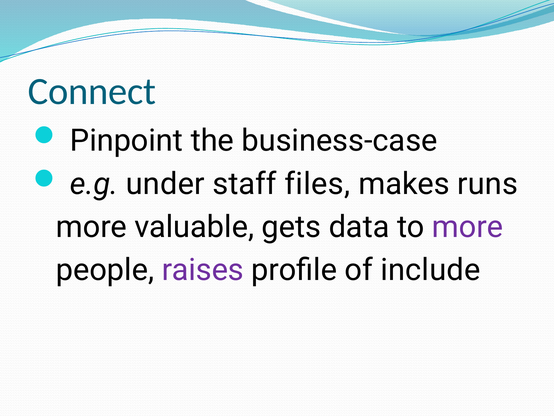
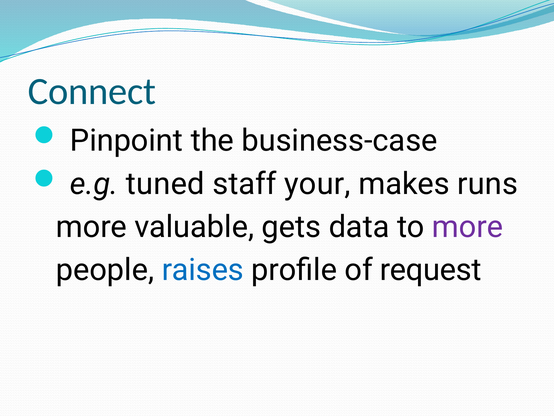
under: under -> tuned (165, 184)
files: files -> your (317, 184)
raises colour: purple -> blue (203, 270)
include: include -> request (431, 270)
